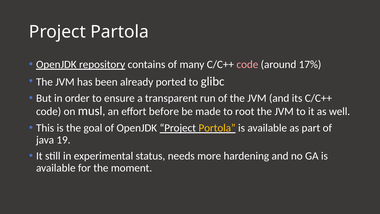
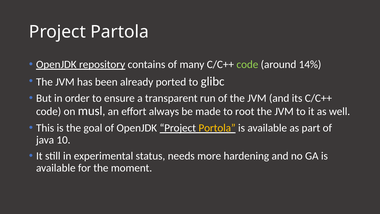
code colour: pink -> light green (247, 64)
17%: 17% -> 14% (310, 64)
before: before -> always (164, 111)
19: 19 -> 10 (63, 140)
